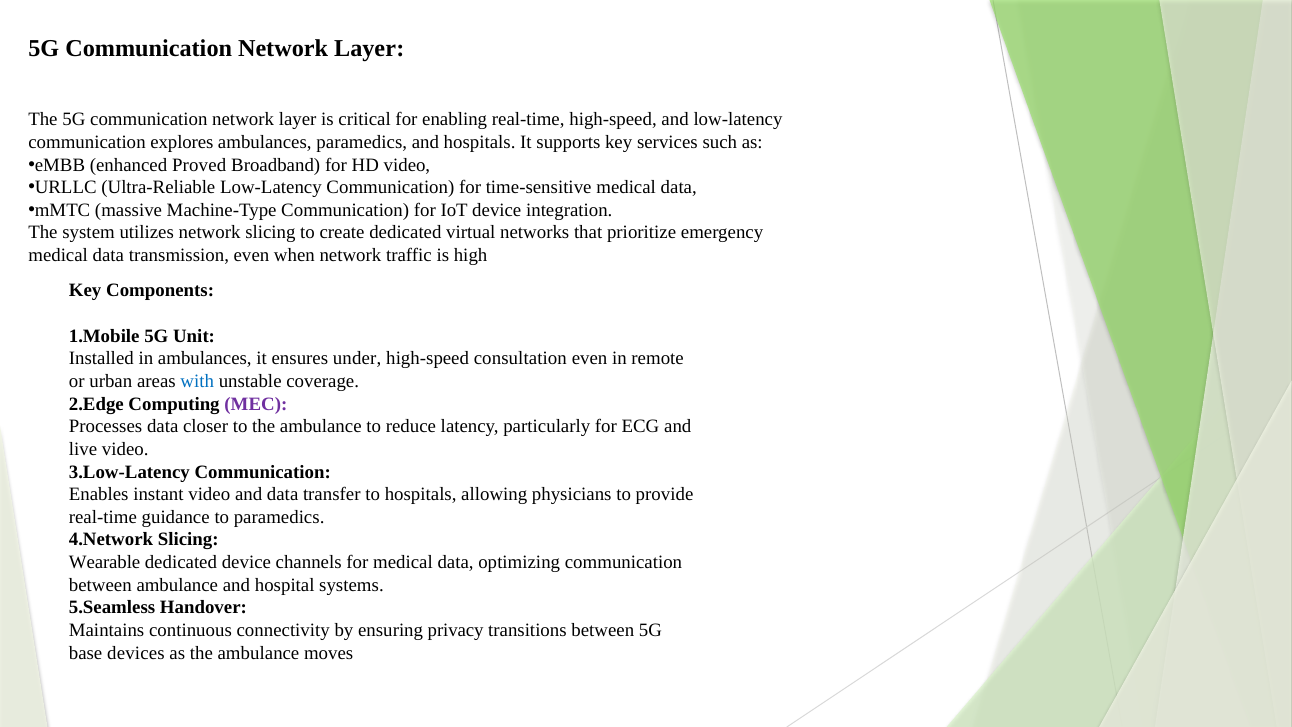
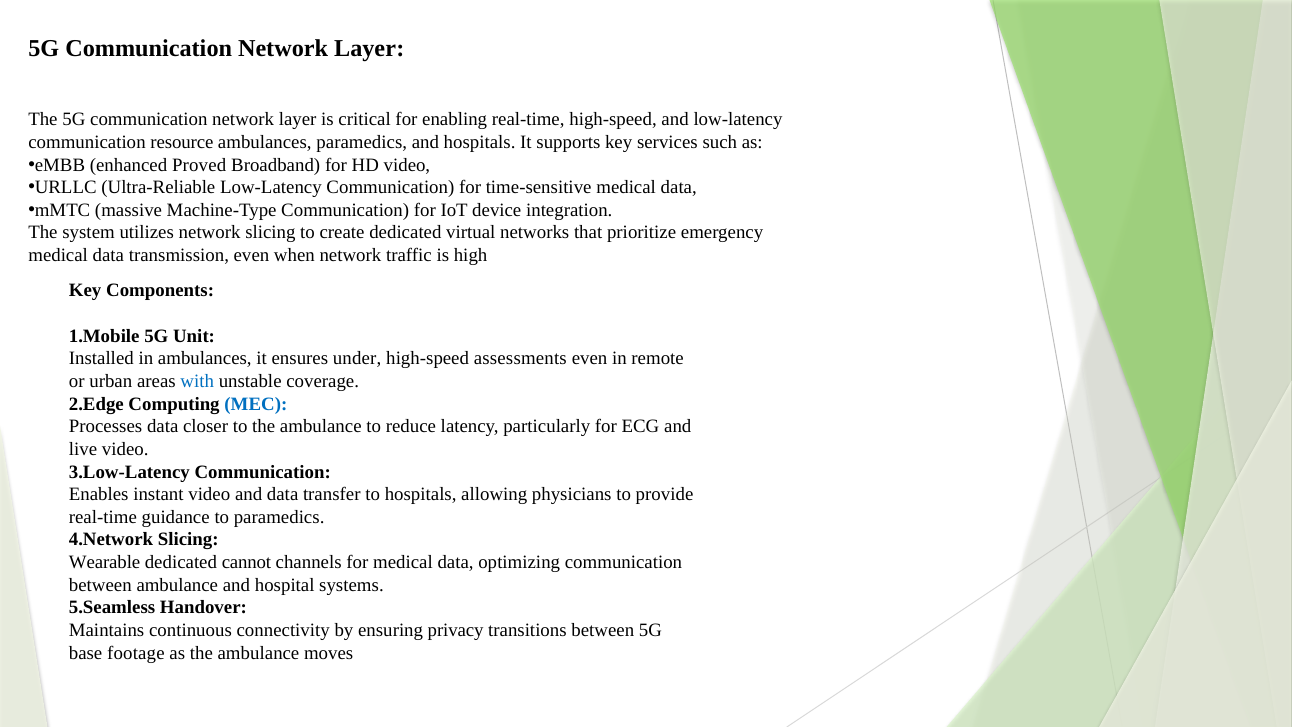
explores: explores -> resource (182, 142)
consultation: consultation -> assessments (520, 359)
MEC colour: purple -> blue (256, 404)
dedicated device: device -> cannot (246, 562)
devices: devices -> footage (136, 653)
